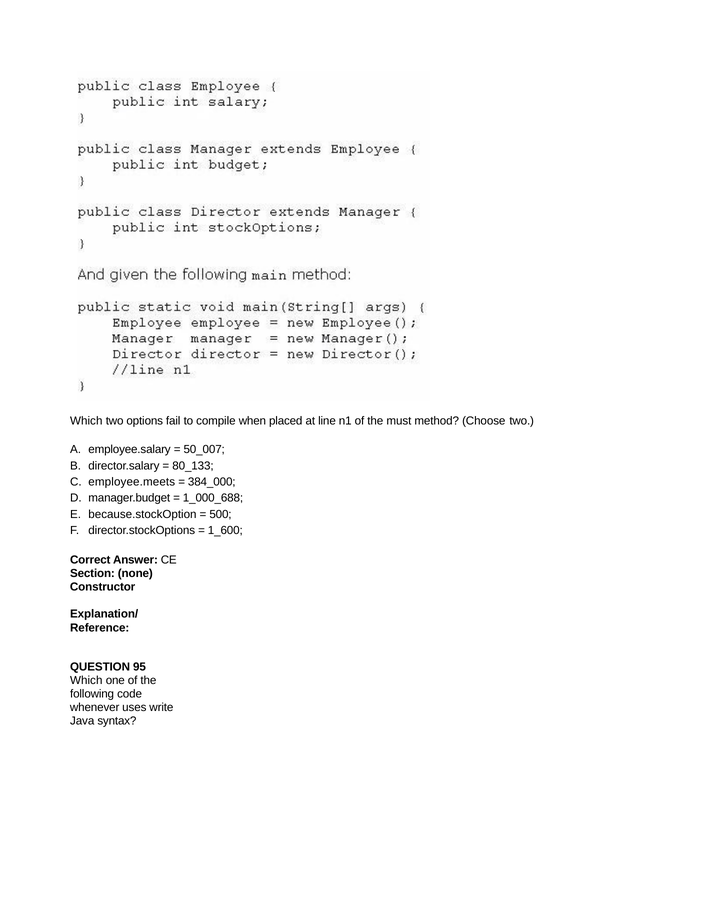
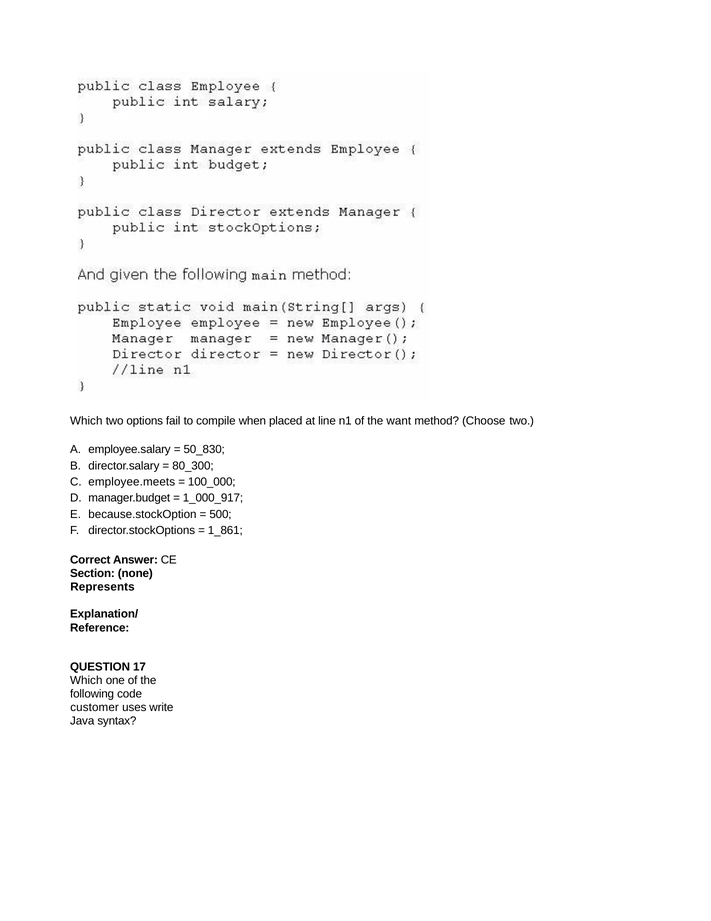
must: must -> want (399, 421)
50_007: 50_007 -> 50_830 (204, 449)
80_133: 80_133 -> 80_300 (193, 465)
384_000: 384_000 -> 100_000 (212, 481)
1_000_688: 1_000_688 -> 1_000_917 (213, 498)
1_600: 1_600 -> 1_861 (225, 530)
Constructor: Constructor -> Represents (102, 586)
95: 95 -> 17 (140, 666)
whenever: whenever -> customer (95, 707)
